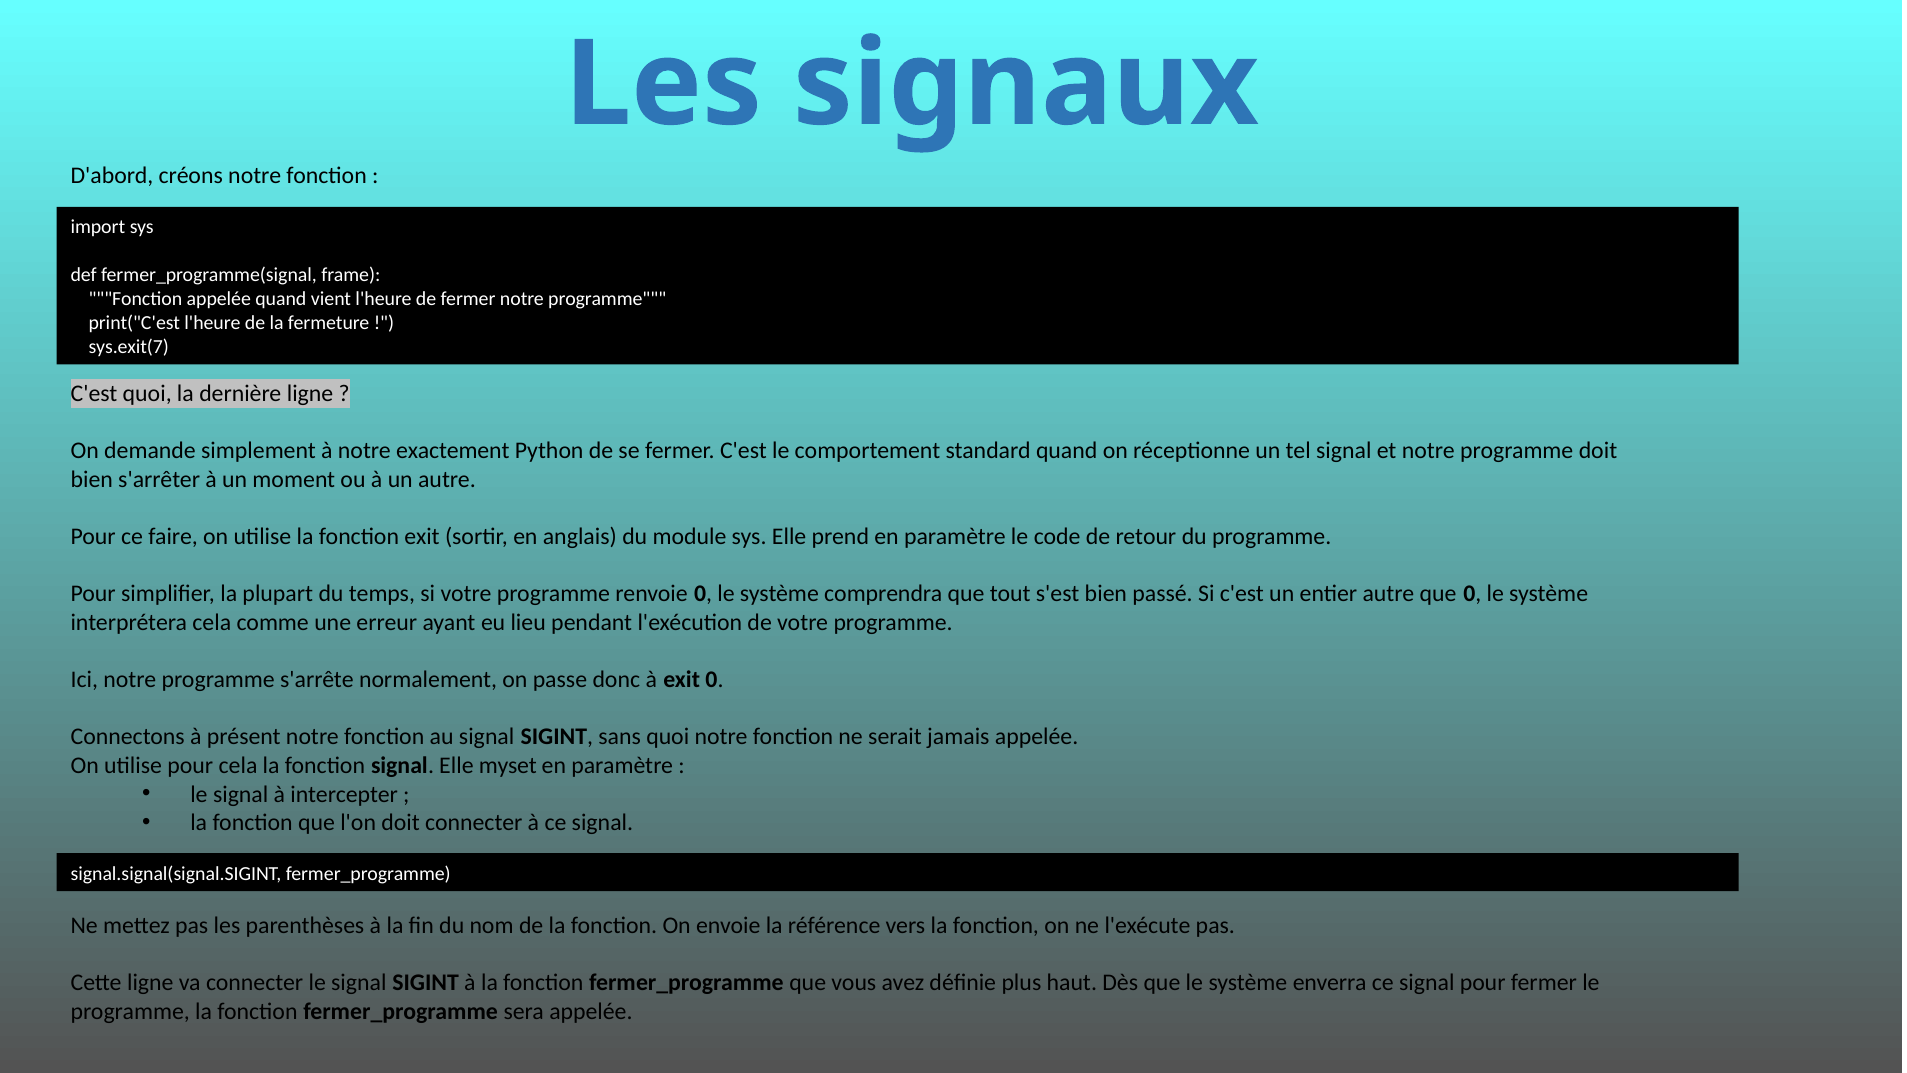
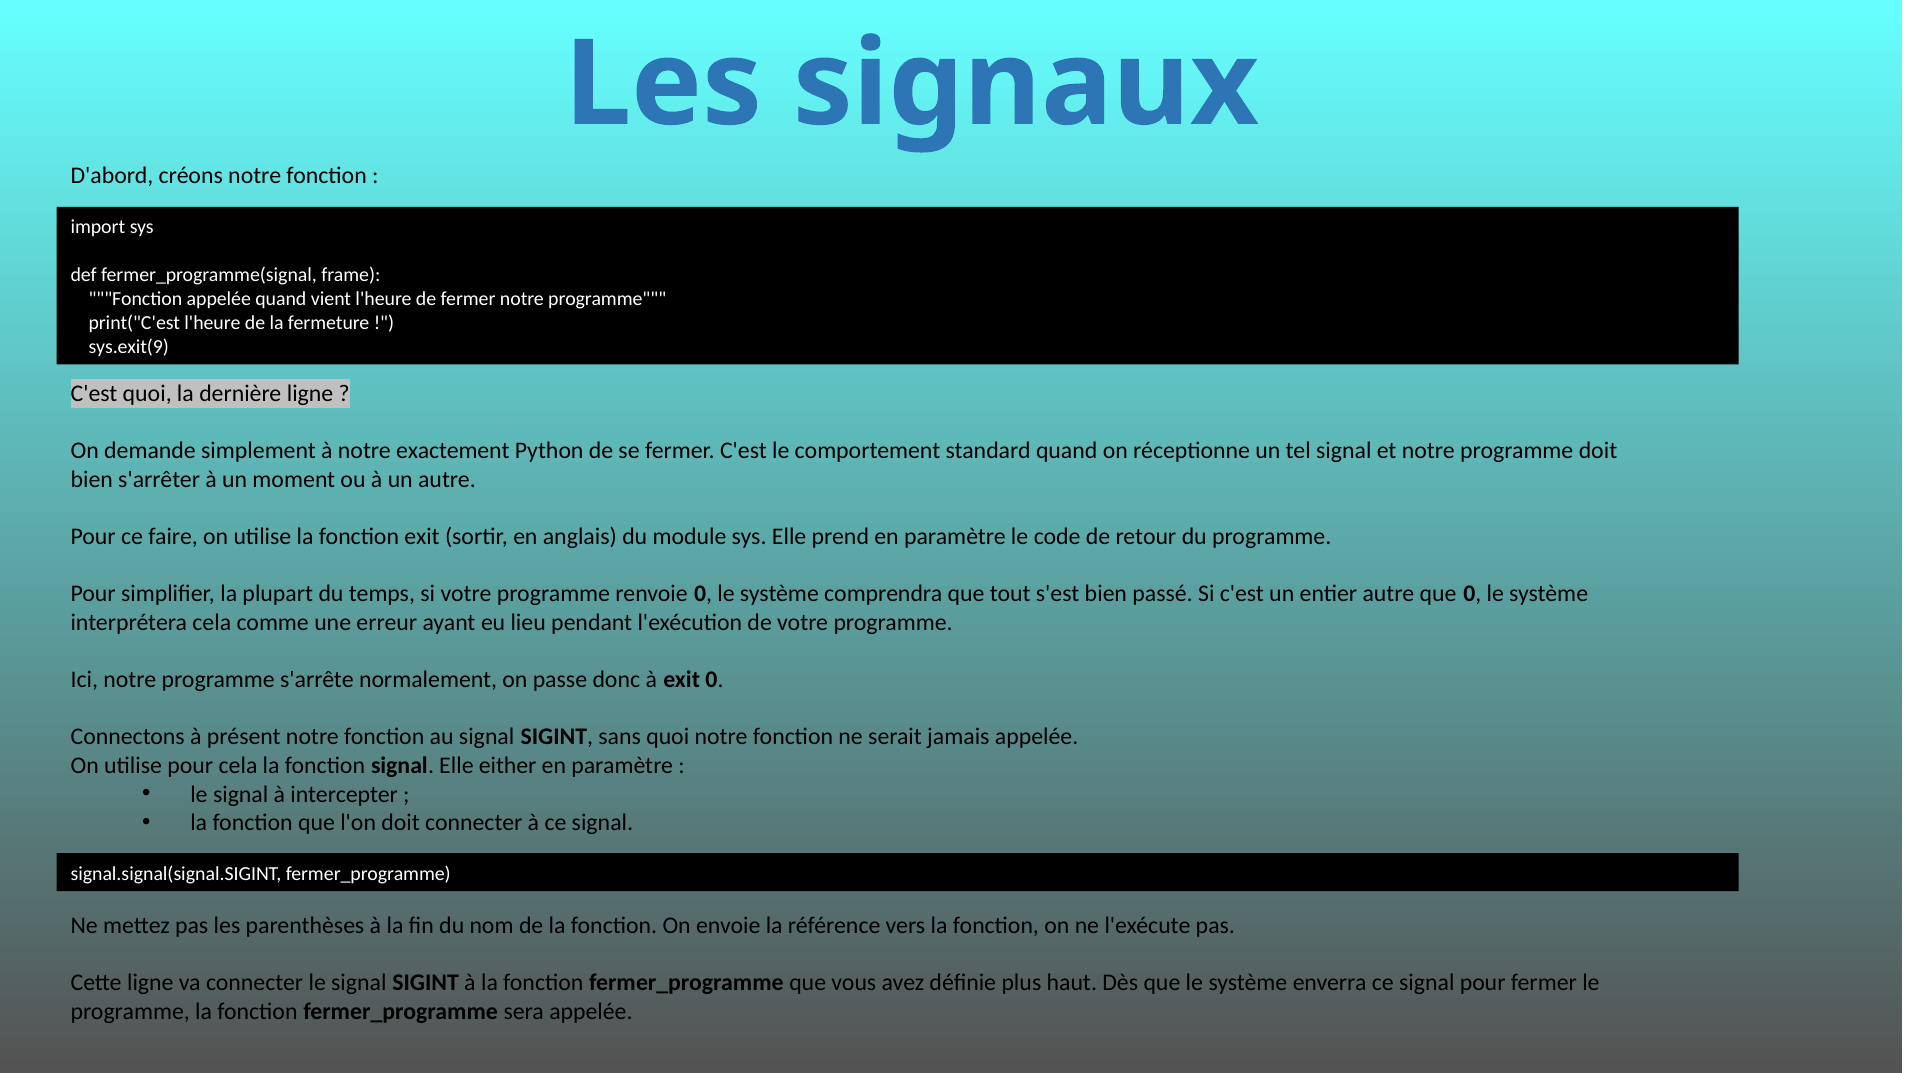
sys.exit(7: sys.exit(7 -> sys.exit(9 (129, 347)
myset: myset -> either (508, 765)
